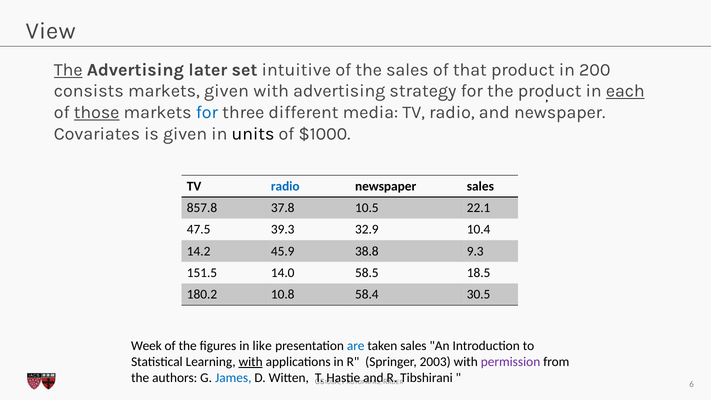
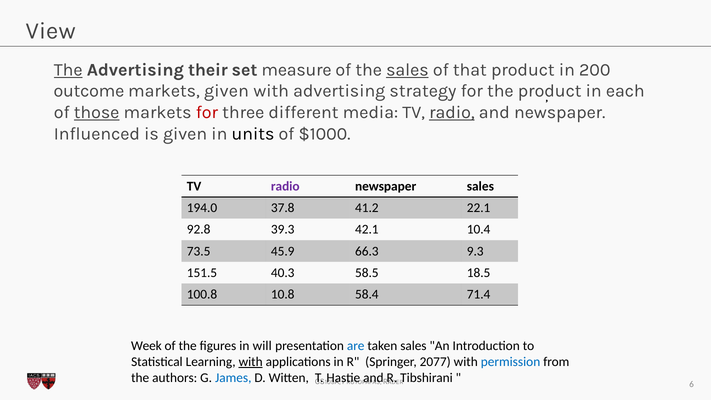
later: later -> their (208, 70)
intuitive: intuitive -> measure (296, 70)
sales underline: none -> present (407, 70)
consists: consists -> outcome (89, 91)
each underline: present -> none (625, 91)
for colour: blue -> red (207, 112)
radio underline: none -> present (452, 112)
Covariates: Covariates -> Influenced (97, 134)
radio colour: blue -> purple (285, 186)
857.8: 857.8 -> 194.0 (202, 208)
10.5: 10.5 -> 41.2 (367, 208)
47.5: 47.5 -> 92.8 (199, 230)
32.9: 32.9 -> 42.1 (367, 230)
14.2: 14.2 -> 73.5 (199, 251)
38.8: 38.8 -> 66.3 (367, 251)
14.0: 14.0 -> 40.3 (283, 273)
180.2: 180.2 -> 100.8 (202, 294)
30.5: 30.5 -> 71.4 (479, 294)
like: like -> will (262, 346)
2003: 2003 -> 2077 (435, 362)
permission colour: purple -> blue (511, 362)
